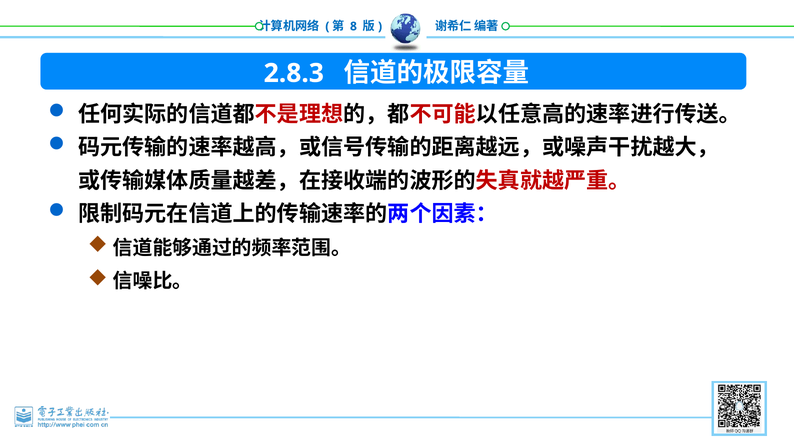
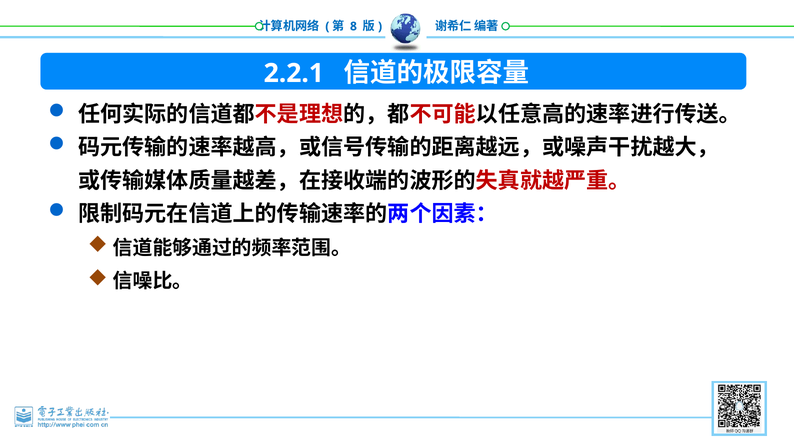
2.8.3: 2.8.3 -> 2.2.1 (294, 73)
